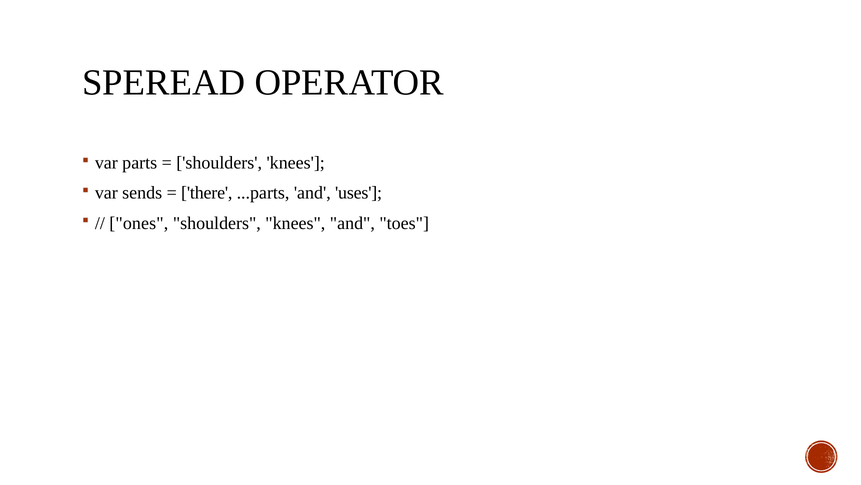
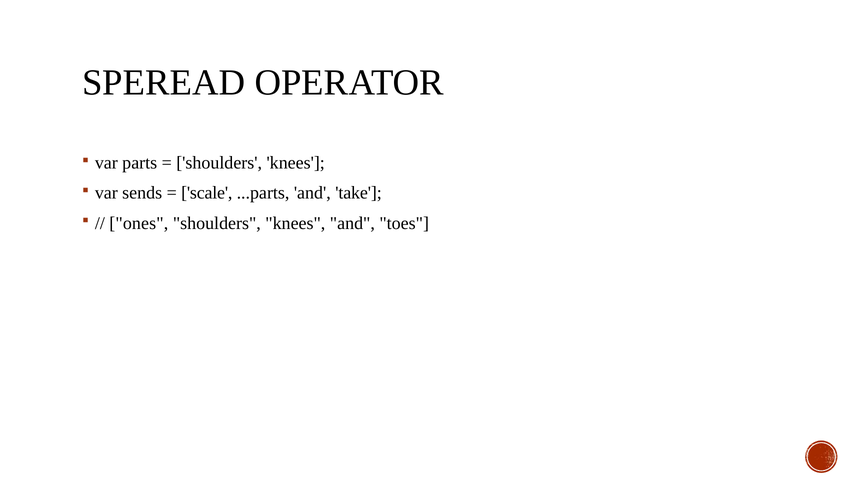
there: there -> scale (207, 193)
uses: uses -> take (359, 193)
